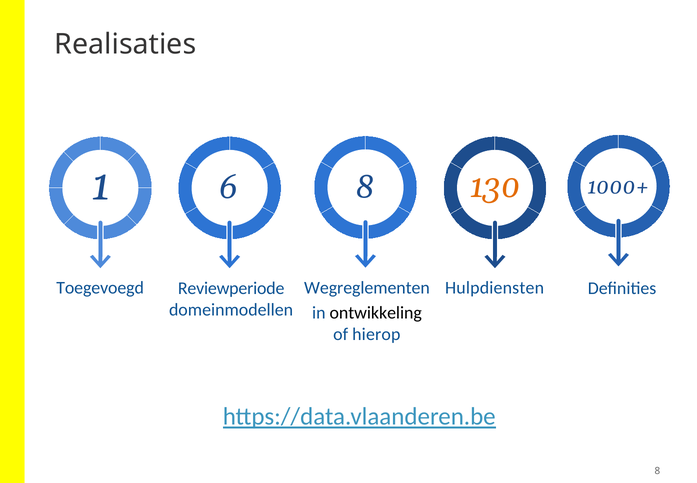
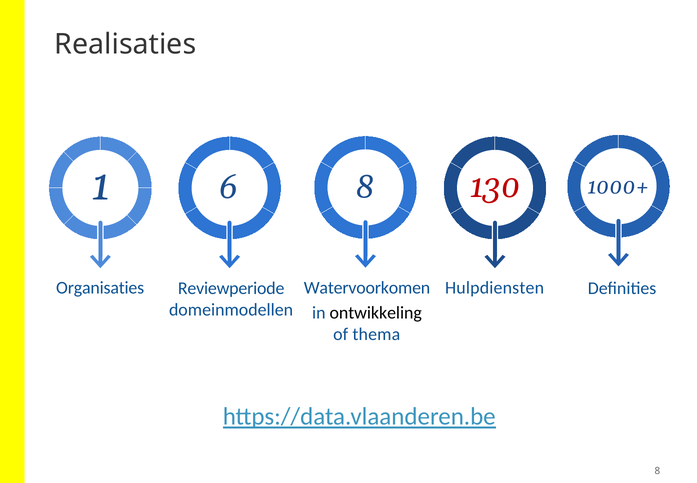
130 colour: orange -> red (495, 186)
Toegevoegd: Toegevoegd -> Organisaties (100, 287)
Wegreglementen: Wegreglementen -> Watervoorkomen (367, 287)
hierop: hierop -> thema (376, 334)
